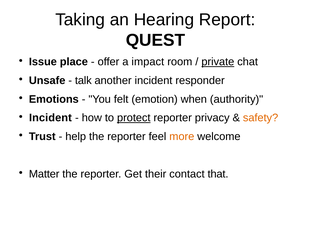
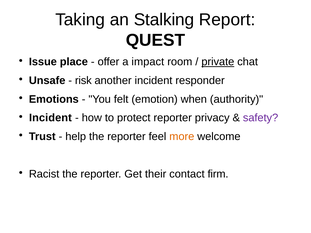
Hearing: Hearing -> Stalking (164, 20)
talk: talk -> risk (83, 81)
protect underline: present -> none (134, 118)
safety colour: orange -> purple (261, 118)
Matter: Matter -> Racist (44, 174)
that: that -> firm (218, 174)
